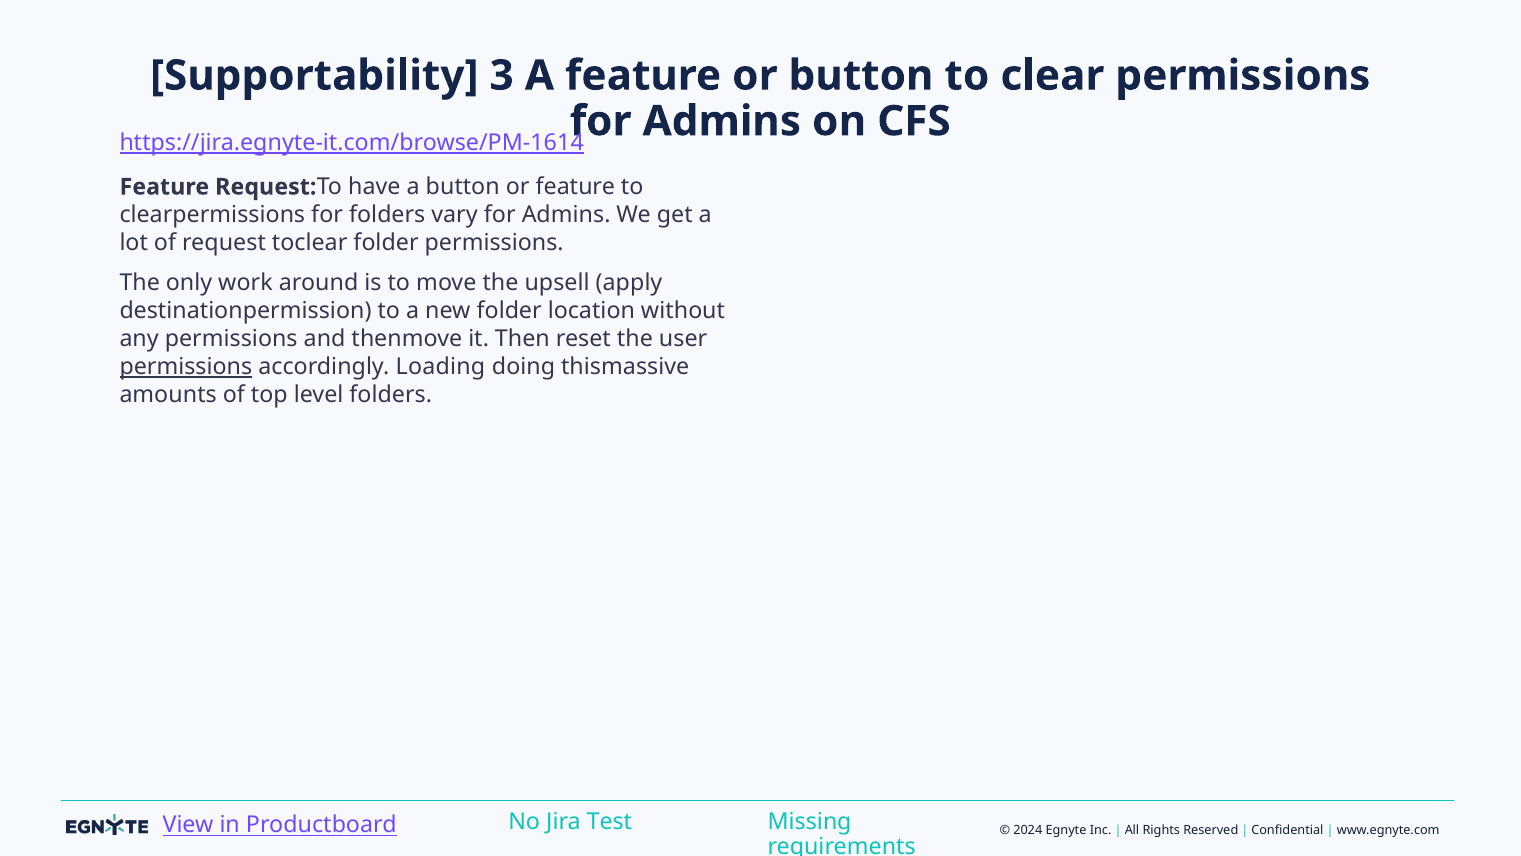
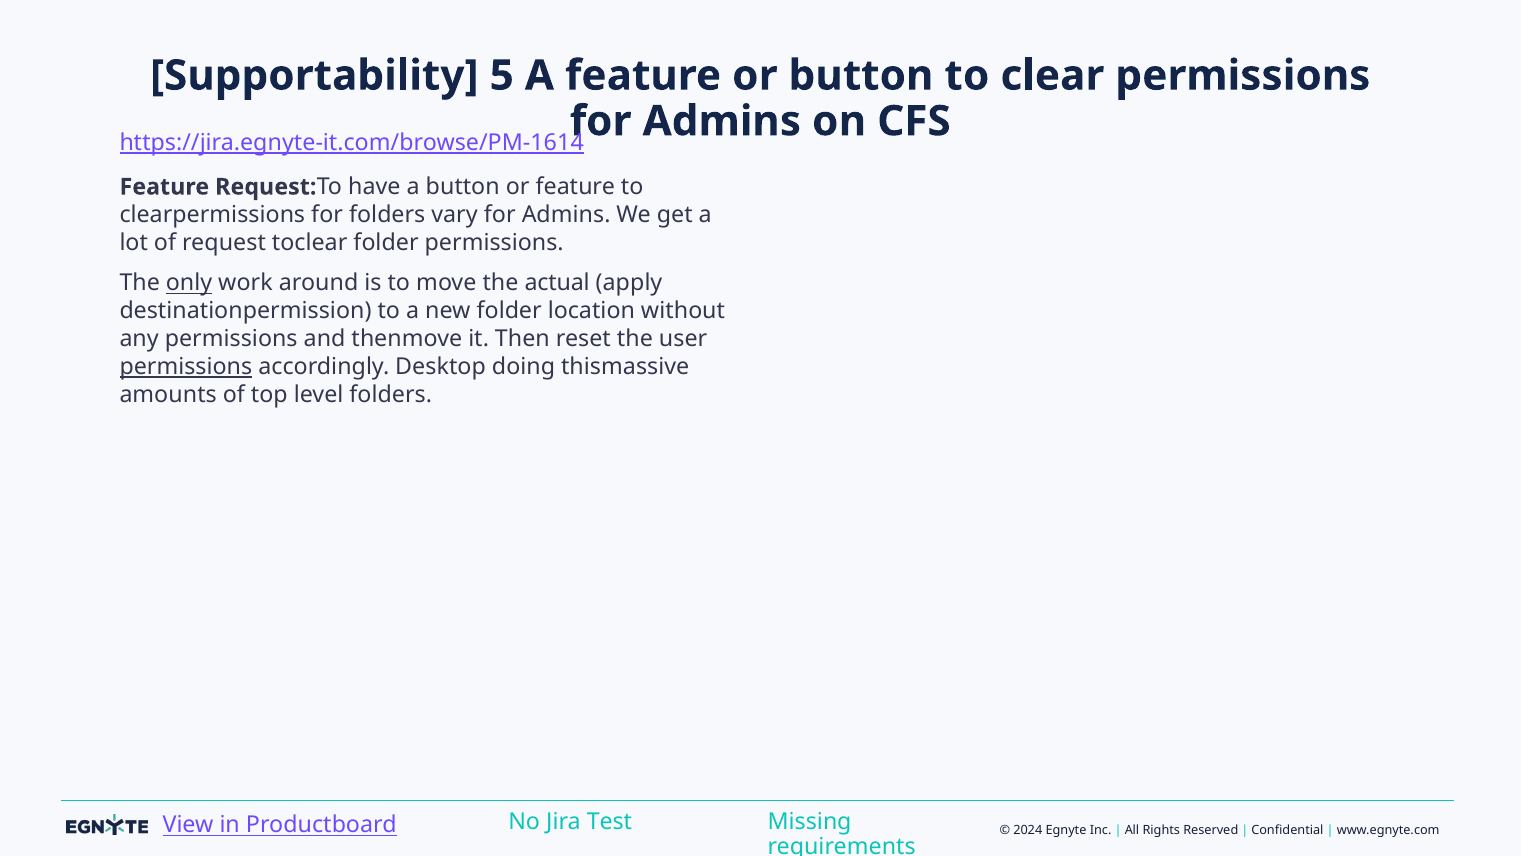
3: 3 -> 5 (502, 76)
only underline: none -> present (189, 283)
upsell: upsell -> actual (557, 283)
Loading: Loading -> Desktop (441, 367)
